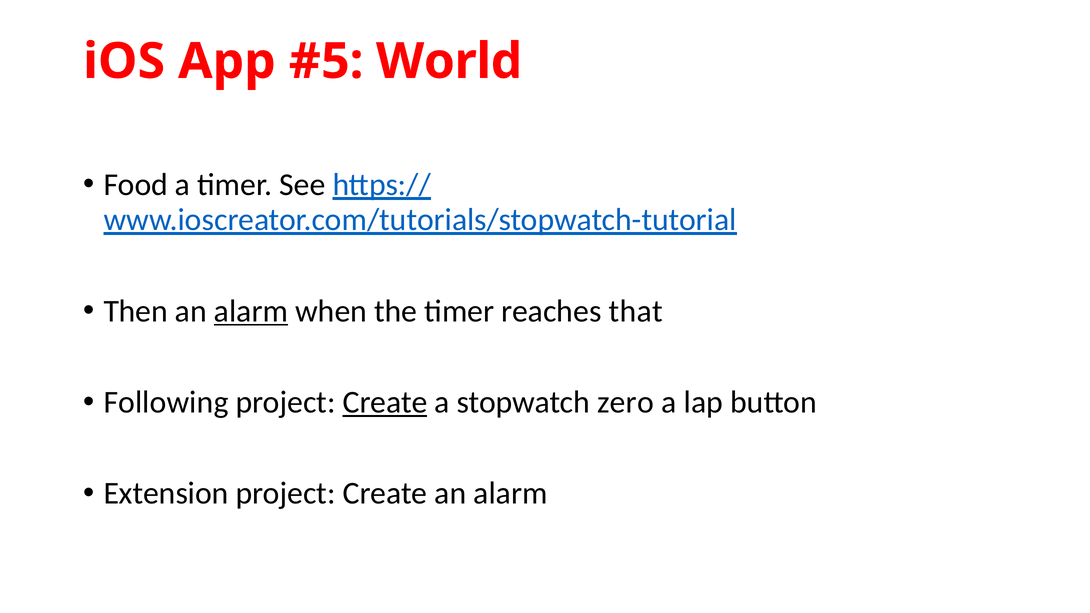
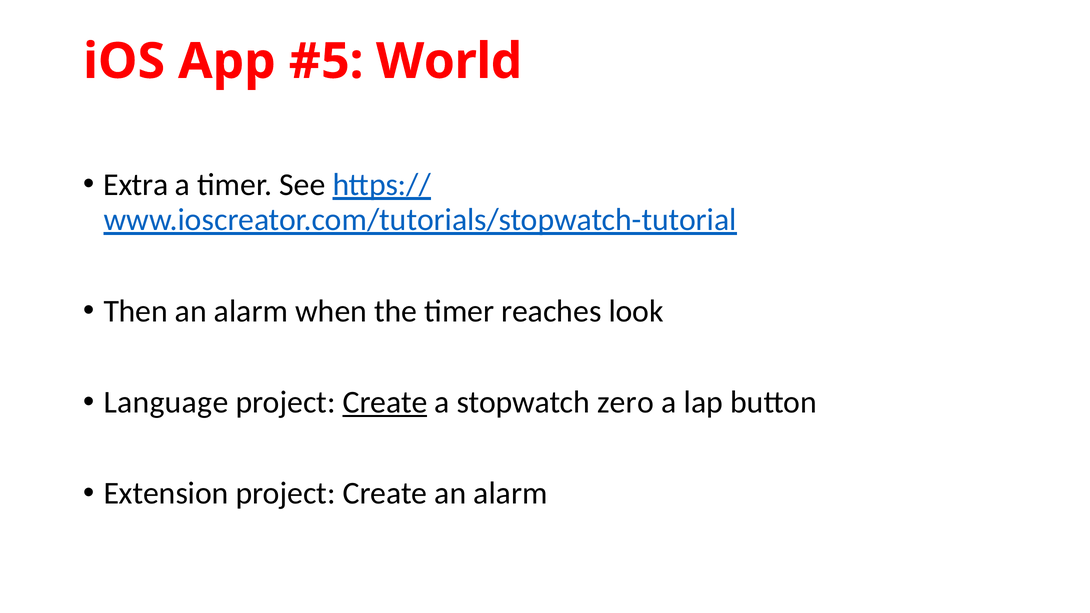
Food: Food -> Extra (136, 185)
alarm underline: present -> none (251, 311)
that: that -> look (636, 311)
Following: Following -> Language (166, 402)
